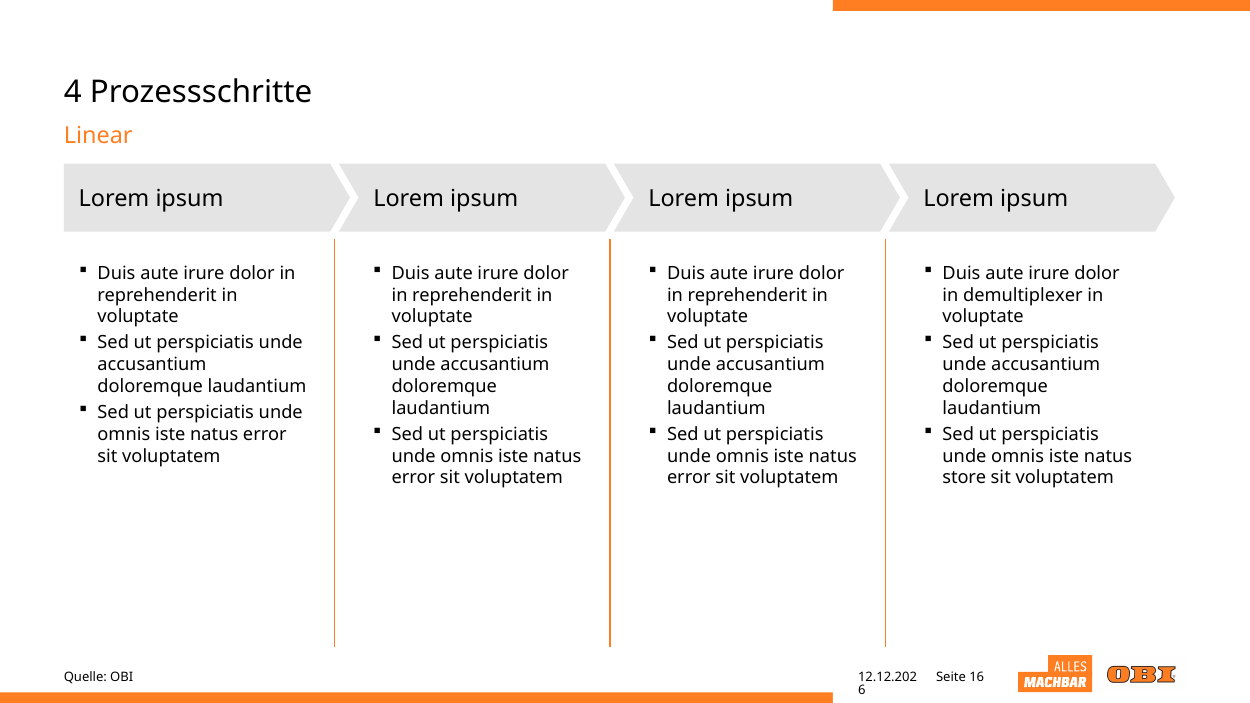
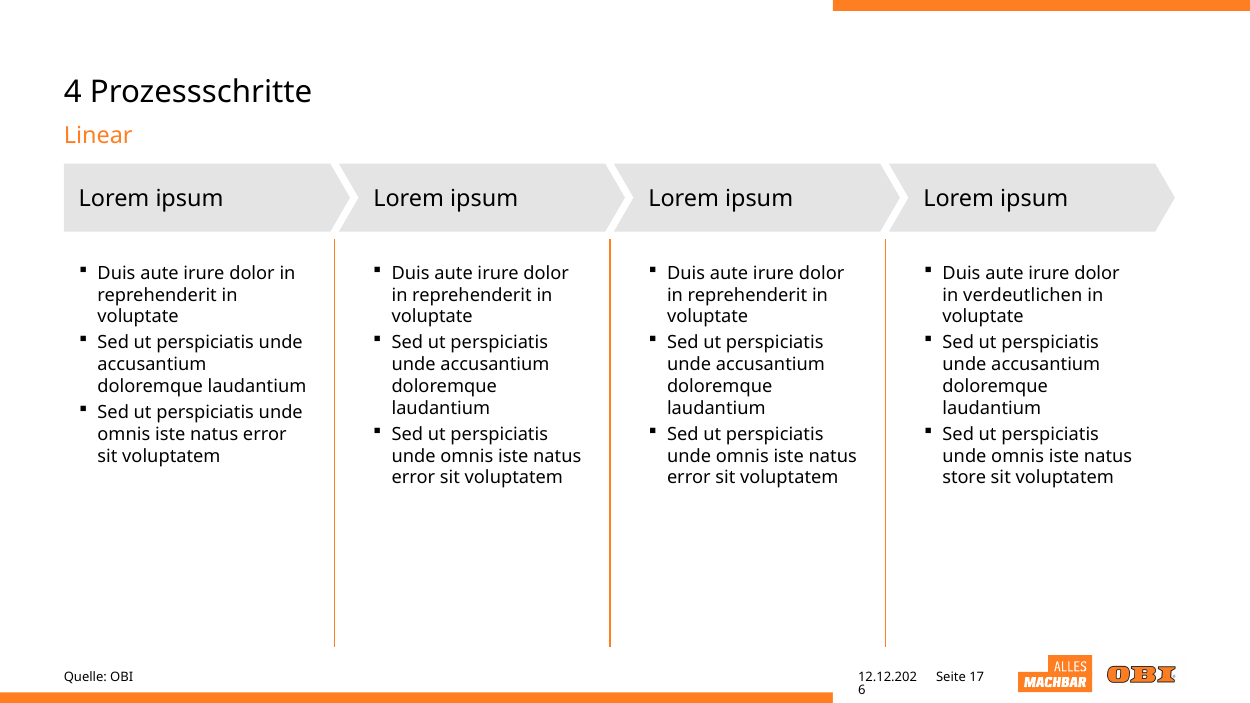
demultiplexer: demultiplexer -> verdeutlichen (1023, 295)
16: 16 -> 17 (977, 677)
